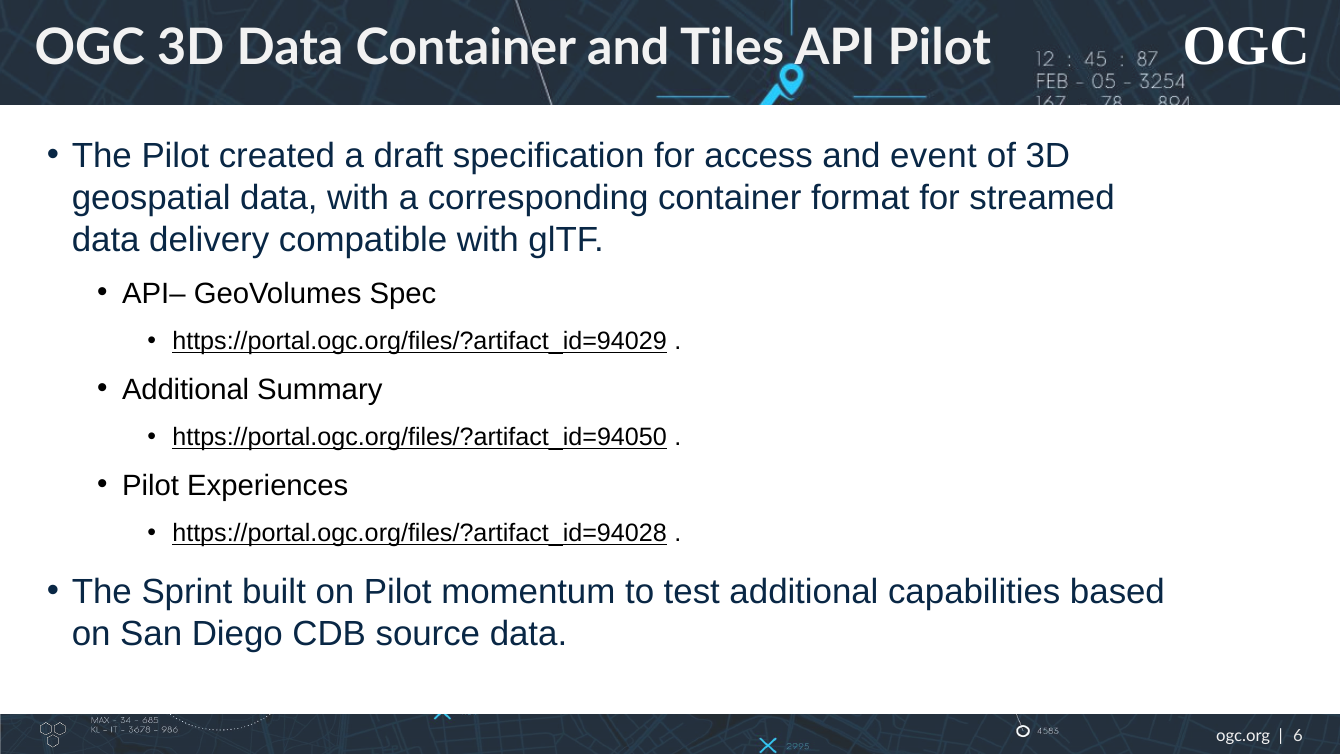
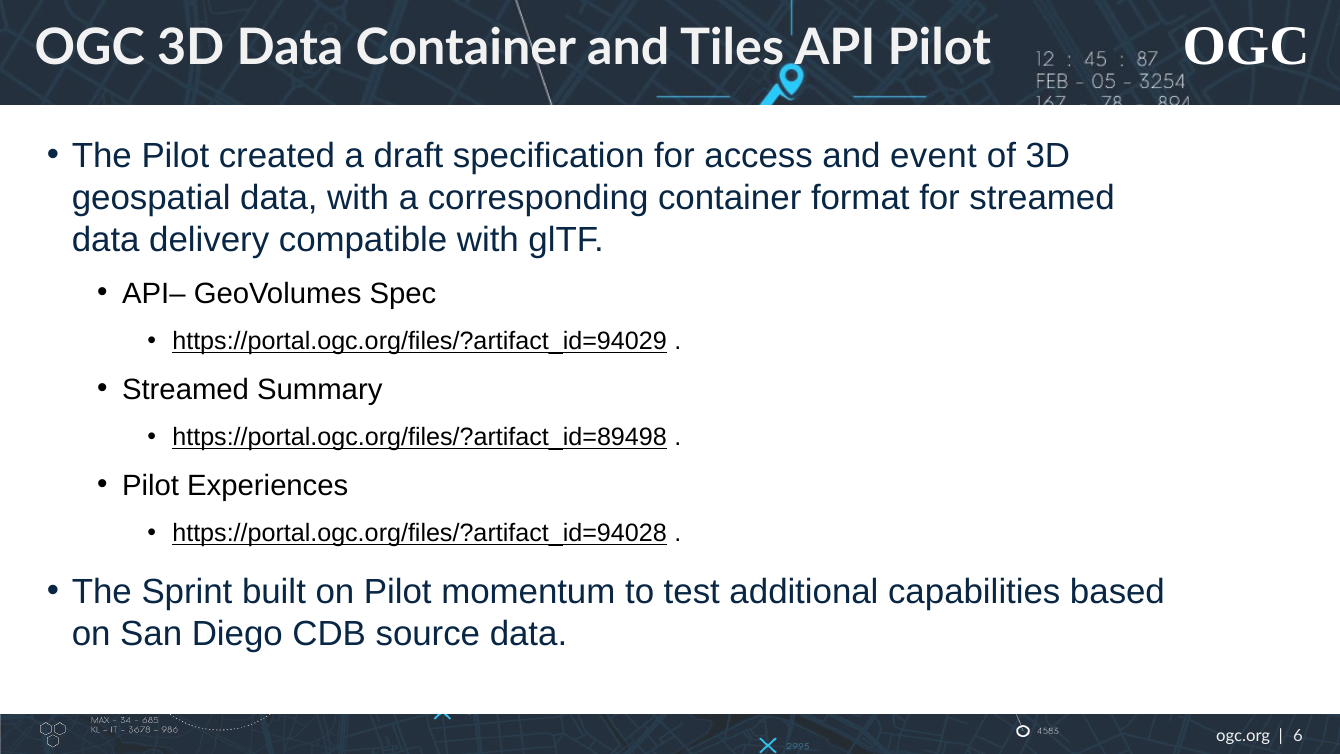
Additional: Additional -> Streamed (186, 389)
https://portal.ogc.org/files/?artifact_id=94050: https://portal.ogc.org/files/?artifact_id=94050 -> https://portal.ogc.org/files/?artifact_id=89498 (420, 437)
